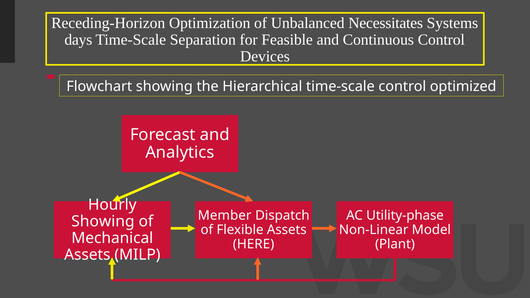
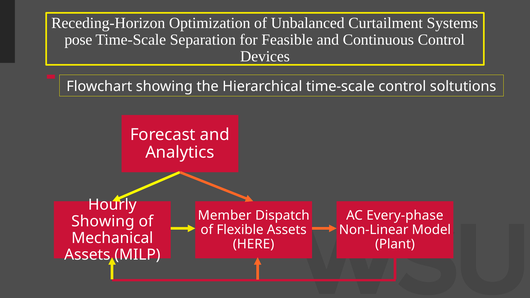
Necessitates: Necessitates -> Curtailment (386, 23)
days: days -> pose (78, 40)
optimized: optimized -> soltutions (463, 87)
Utility-phase: Utility-phase -> Every-phase (405, 215)
